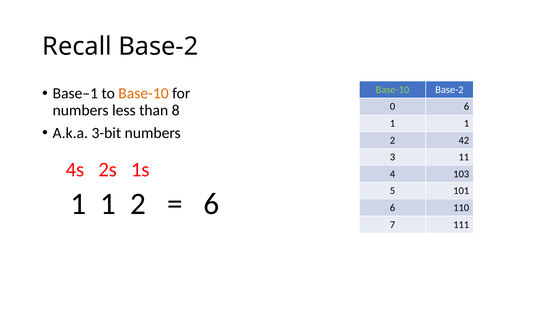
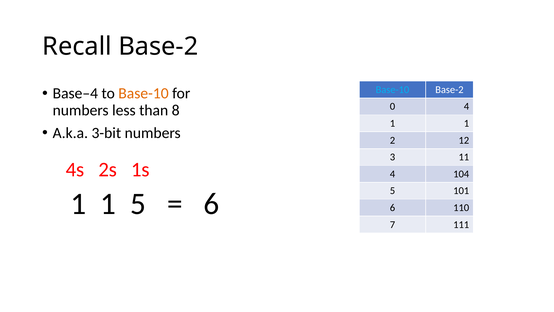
Base-10 colour: light green -> light blue (392, 90)
Base–1: Base–1 -> Base–4 (75, 93)
0 6: 6 -> 4 (466, 106)
42: 42 -> 12 (464, 140)
103: 103 -> 104 (461, 174)
2: 2 -> 5 (138, 204)
